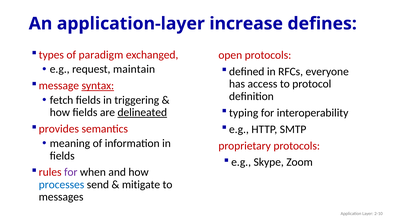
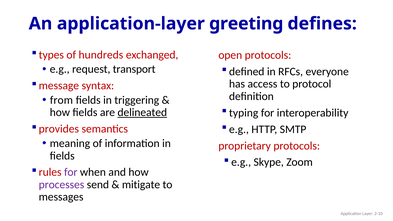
increase: increase -> greeting (246, 24)
paradigm: paradigm -> hundreds (101, 55)
maintain: maintain -> transport (134, 69)
syntax underline: present -> none (98, 86)
fetch: fetch -> from (61, 100)
processes colour: blue -> purple (61, 185)
